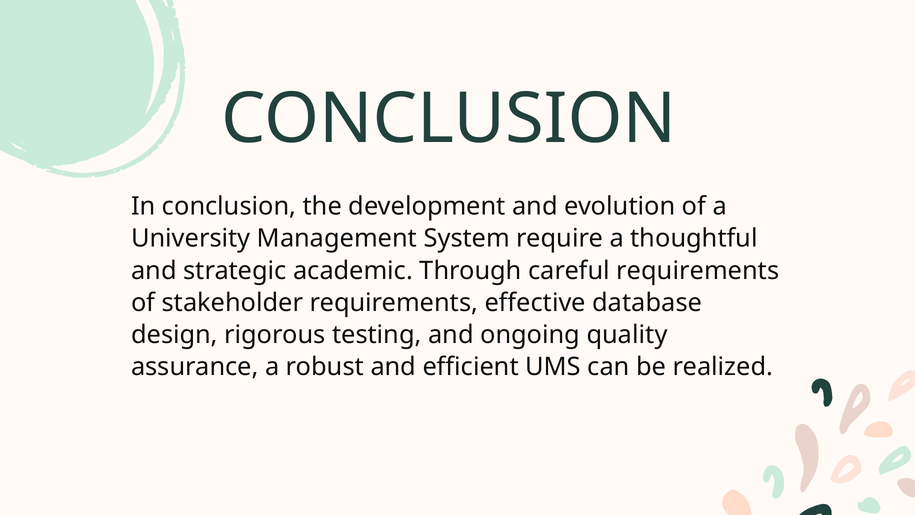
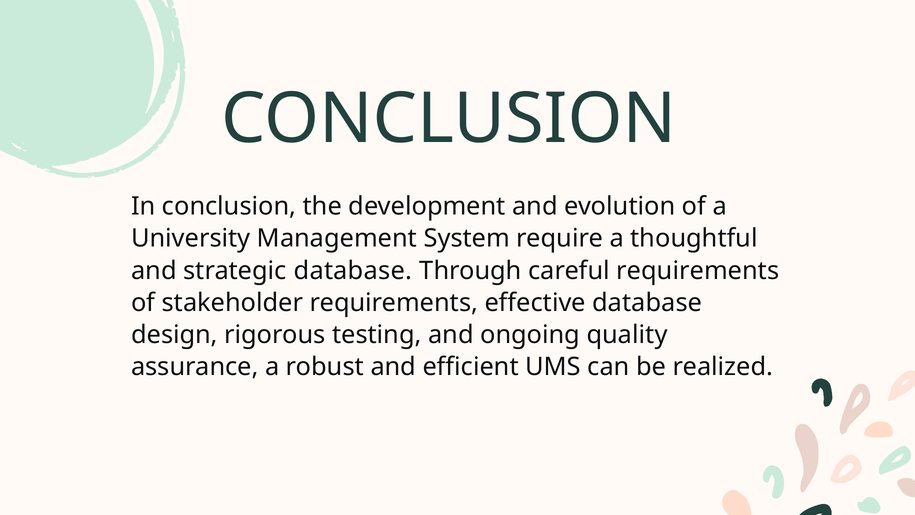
strategic academic: academic -> database (353, 271)
